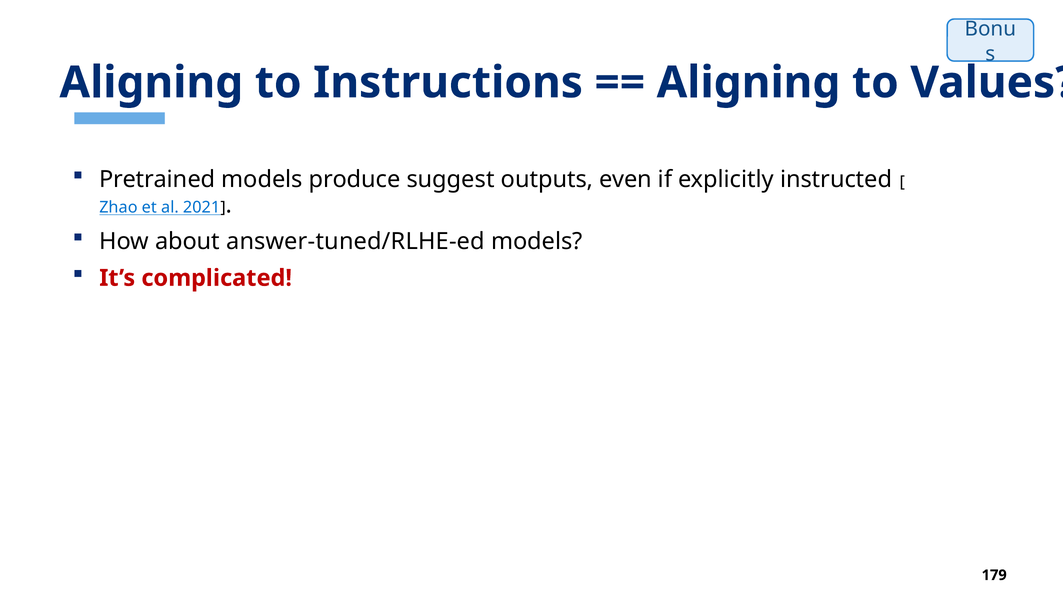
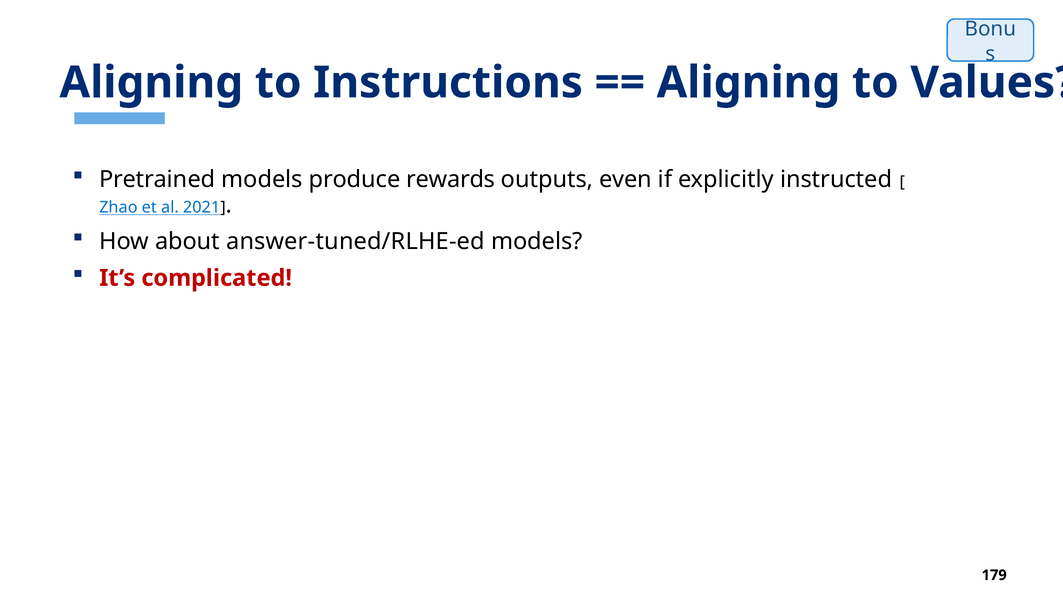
suggest: suggest -> rewards (451, 179)
